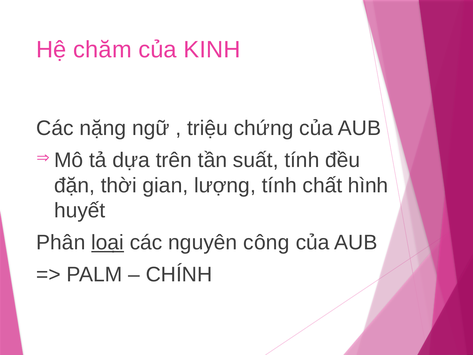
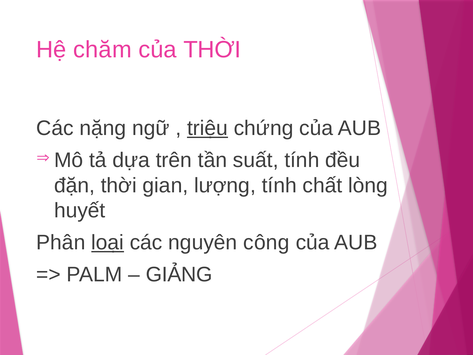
của KINH: KINH -> THỜI (212, 50)
triệu underline: none -> present (208, 128)
hình: hình -> lòng (368, 185)
CHÍNH: CHÍNH -> GIẢNG (179, 274)
